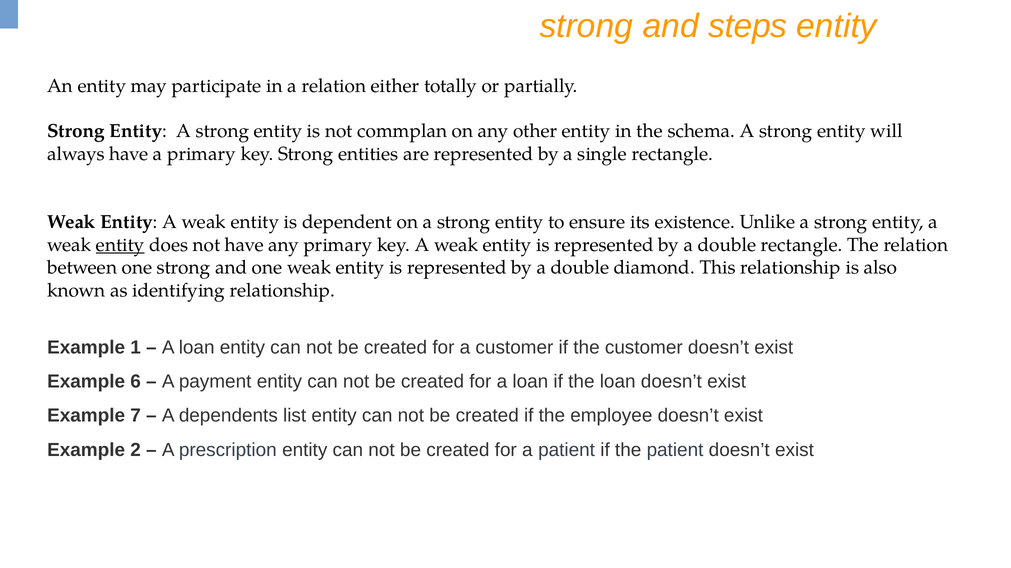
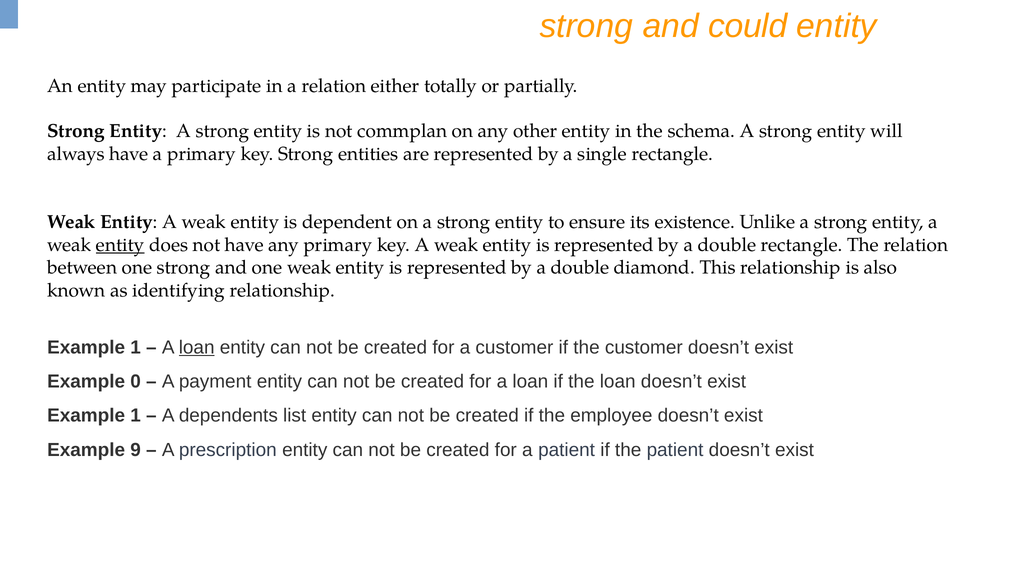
steps: steps -> could (748, 26)
loan underline: none -> present (197, 348)
6: 6 -> 0 (136, 382)
7: 7 -> 1 (136, 416)
2: 2 -> 9 (136, 450)
